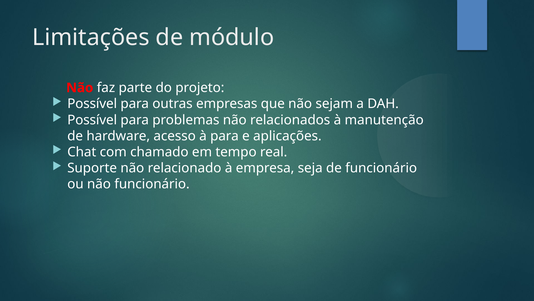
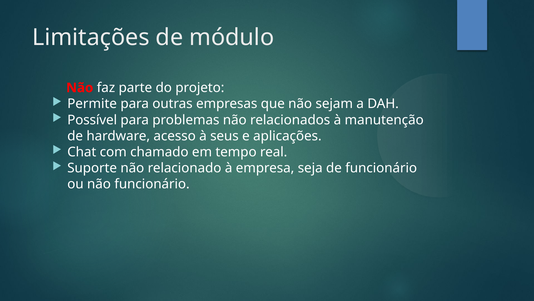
Possível: Possível -> Permite (92, 104)
à para: para -> seus (224, 136)
